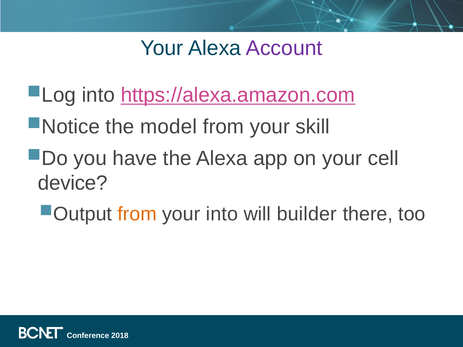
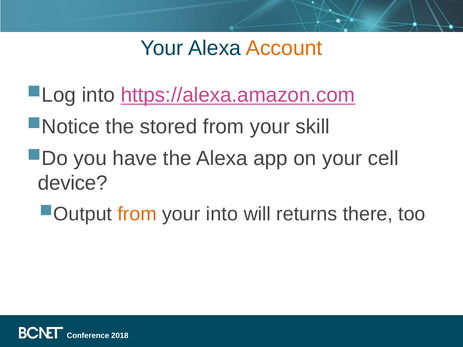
Account colour: purple -> orange (284, 48)
model: model -> stored (169, 127)
builder: builder -> returns (307, 214)
